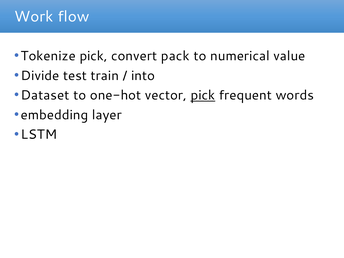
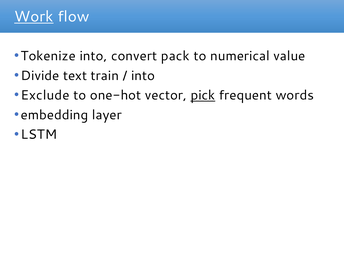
Work underline: none -> present (34, 17)
Tokenize pick: pick -> into (93, 56)
test: test -> text (75, 76)
Dataset: Dataset -> Exclude (45, 95)
